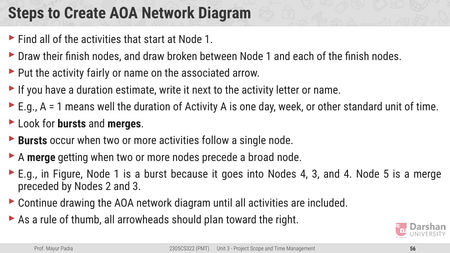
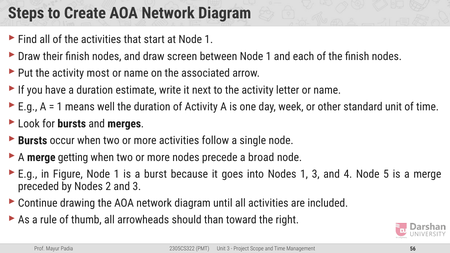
broken: broken -> screen (182, 56)
fairly: fairly -> most (98, 73)
Nodes 4: 4 -> 1 (304, 174)
plan: plan -> than (214, 220)
